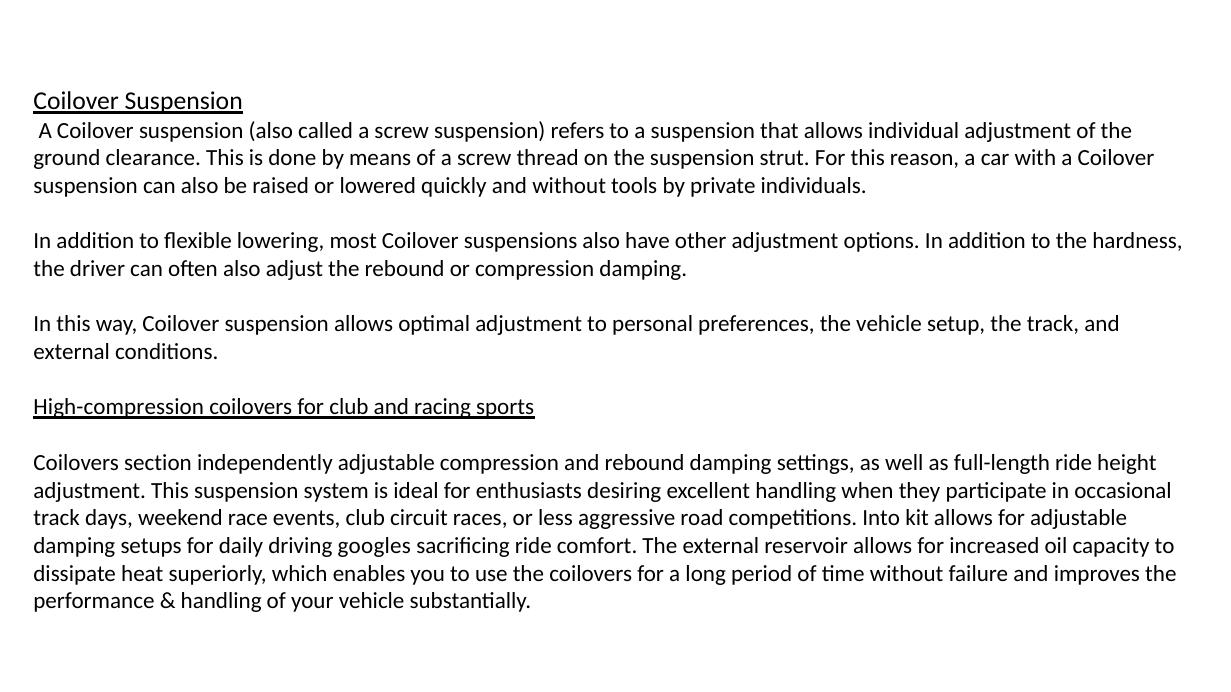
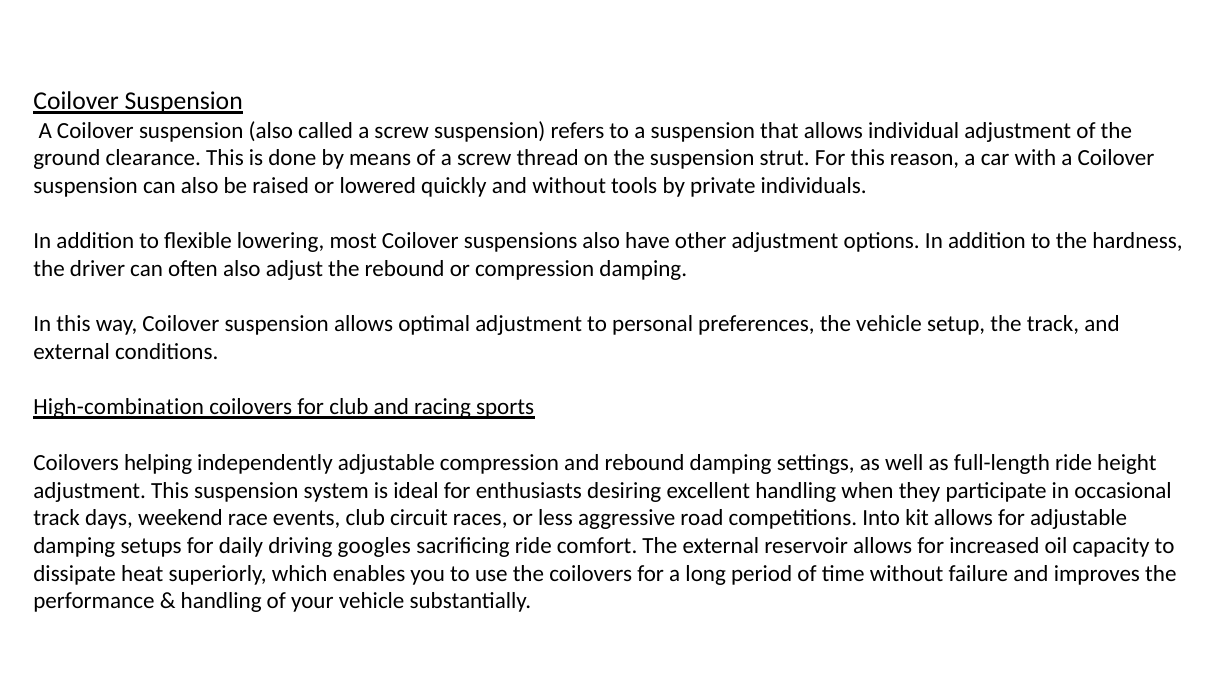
High-compression: High-compression -> High-combination (119, 408)
section: section -> helping (158, 463)
